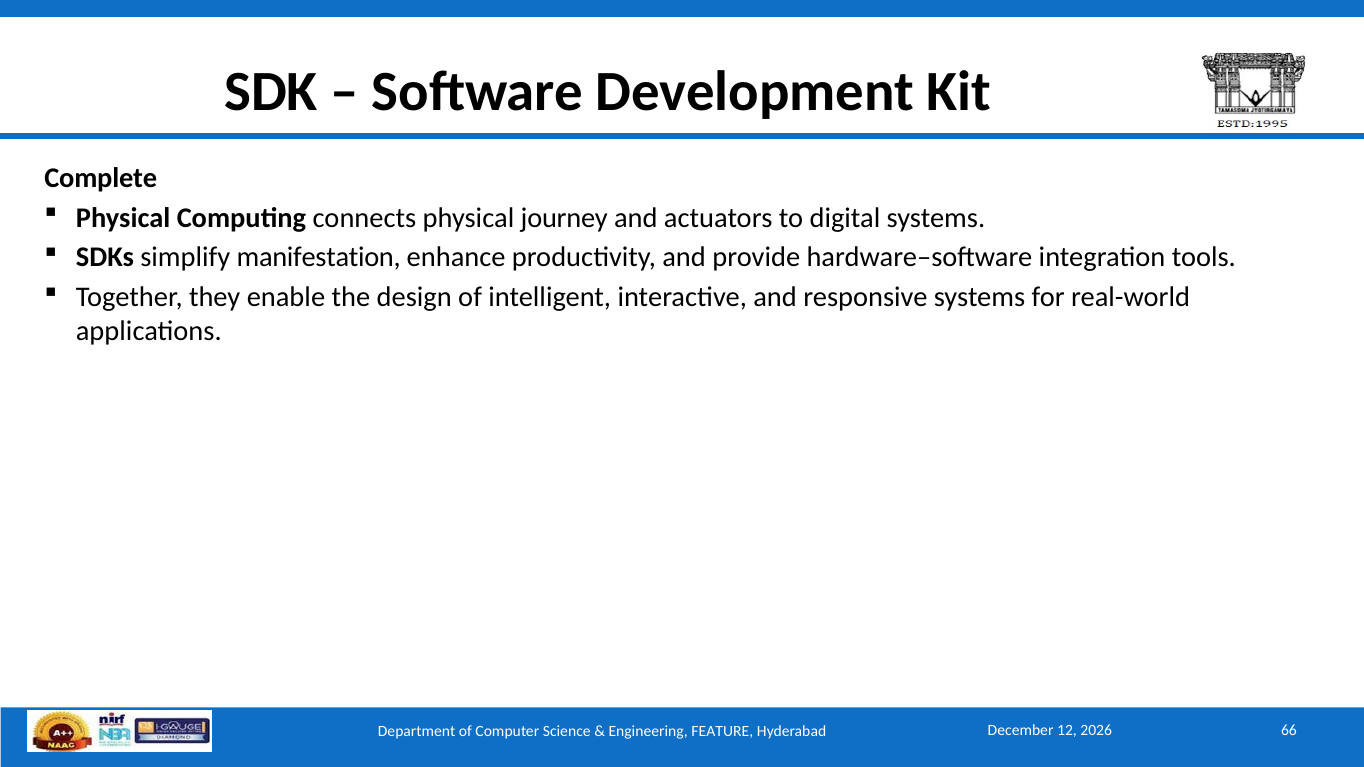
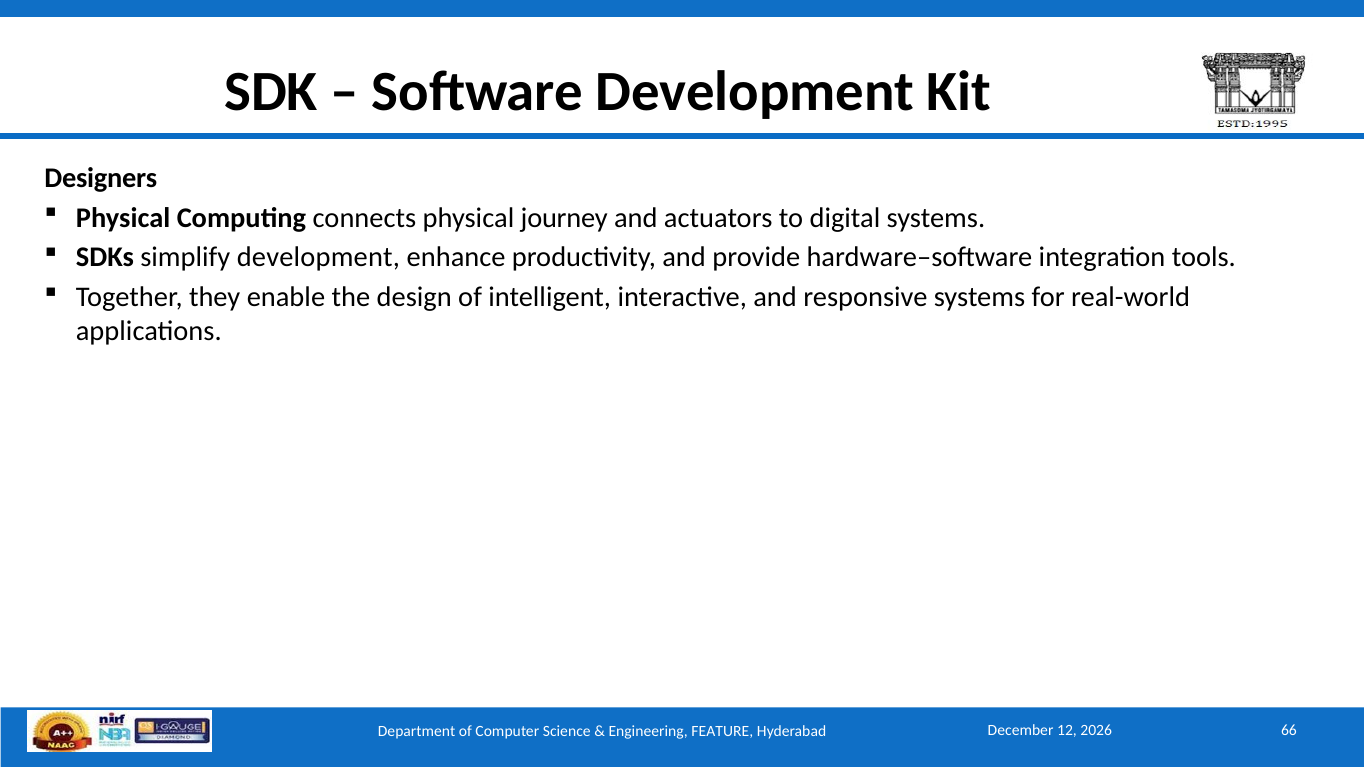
Complete: Complete -> Designers (101, 178)
simplify manifestation: manifestation -> development (318, 258)
